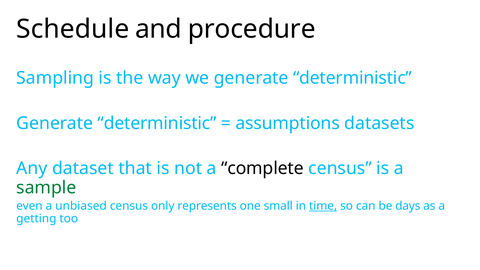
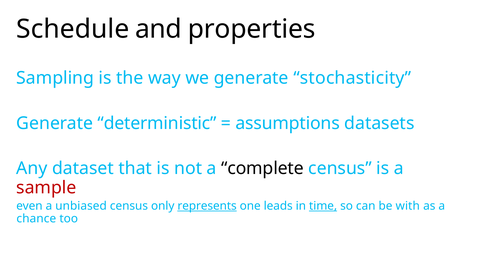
procedure: procedure -> properties (252, 29)
we generate deterministic: deterministic -> stochasticity (352, 78)
sample colour: green -> red (46, 188)
represents underline: none -> present (207, 206)
small: small -> leads (278, 206)
days: days -> with (408, 206)
getting: getting -> chance (36, 218)
